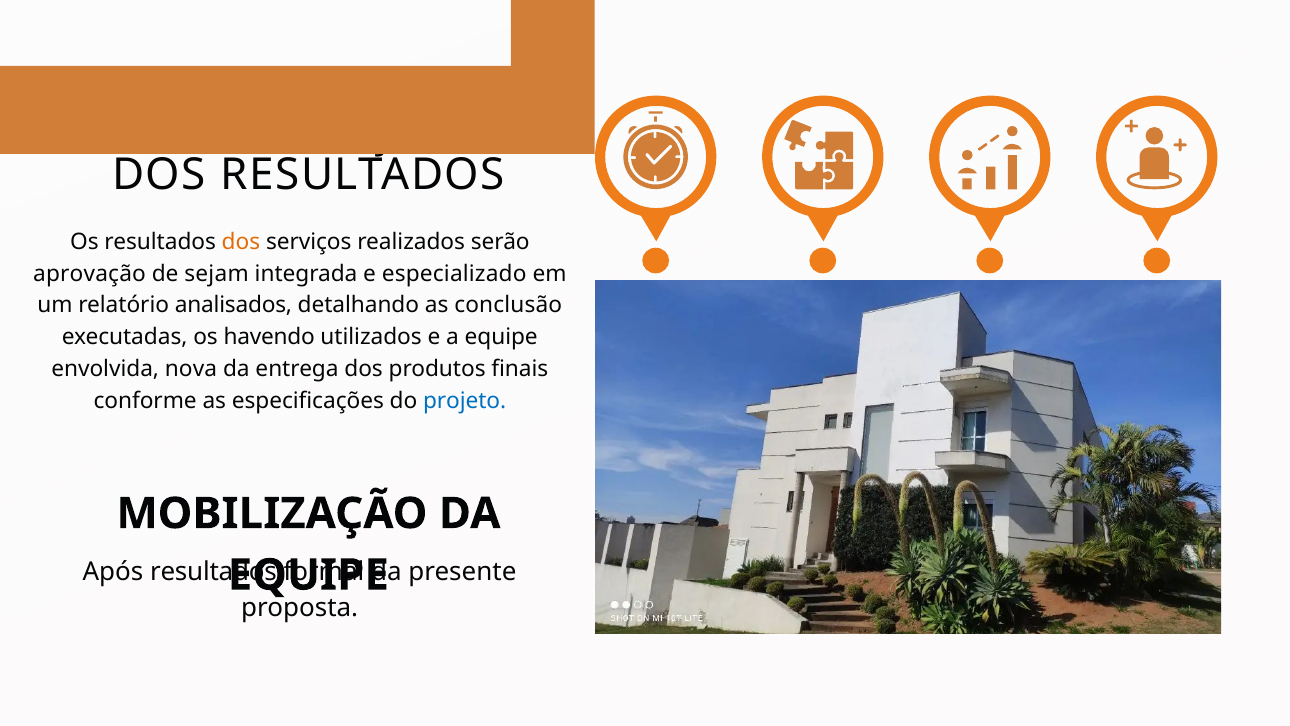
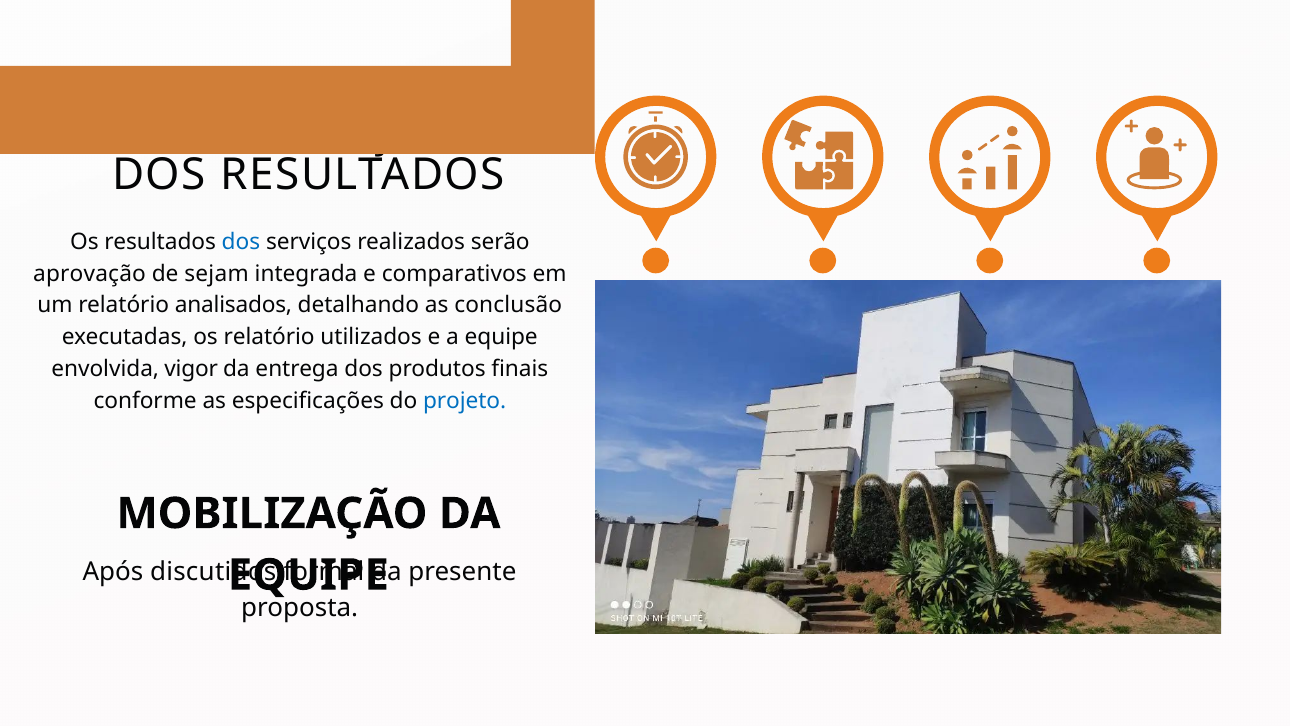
dos colour: orange -> blue (241, 242)
especializado: especializado -> comparativos (454, 274)
os havendo: havendo -> relatório (269, 337)
nova: nova -> vigor (191, 369)
Após resultados: resultados -> discutidos (213, 572)
